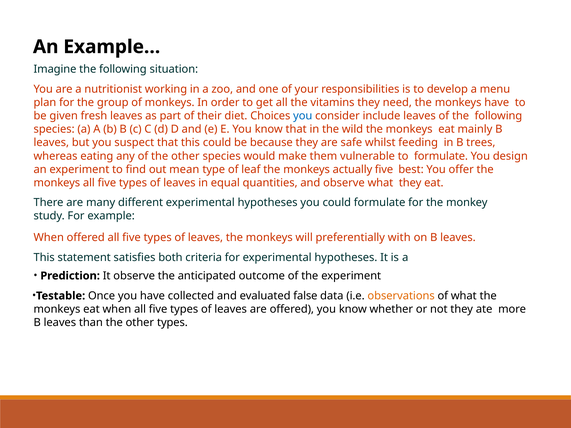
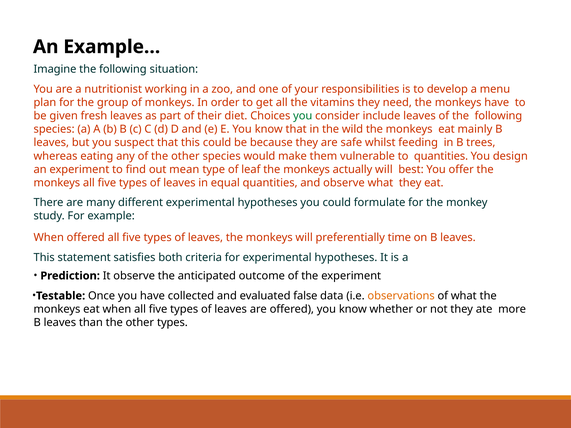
you colour: blue -> green (303, 116)
to formulate: formulate -> quantities (441, 156)
actually five: five -> will (384, 169)
with: with -> time (399, 237)
